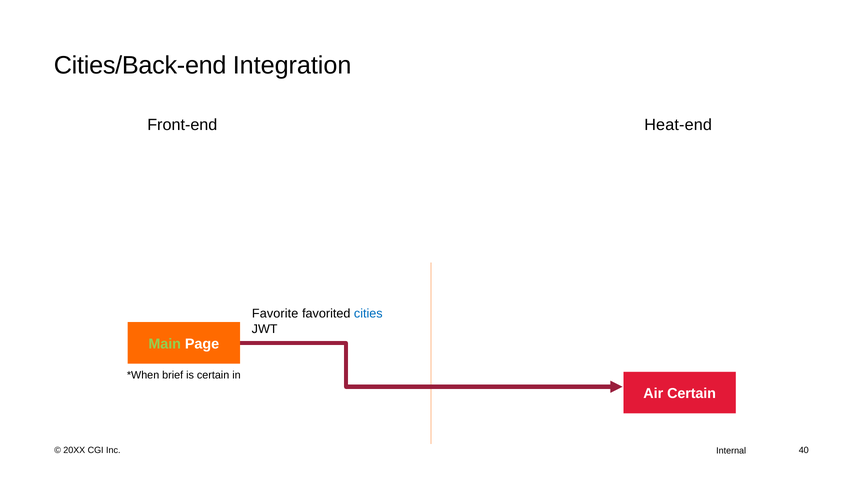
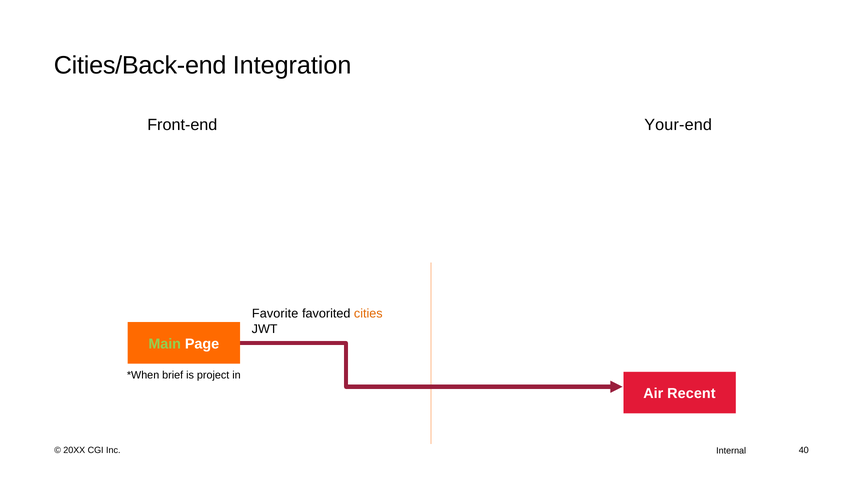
Heat-end: Heat-end -> Your-end (678, 125)
cities colour: blue -> orange (368, 313)
is certain: certain -> project (213, 375)
Air Certain: Certain -> Recent (691, 393)
